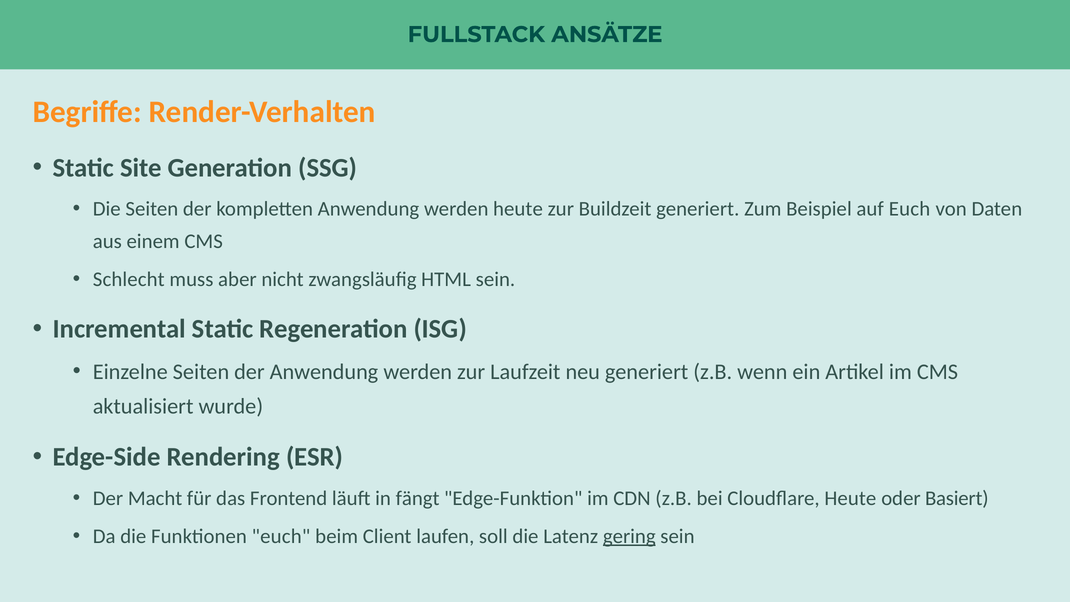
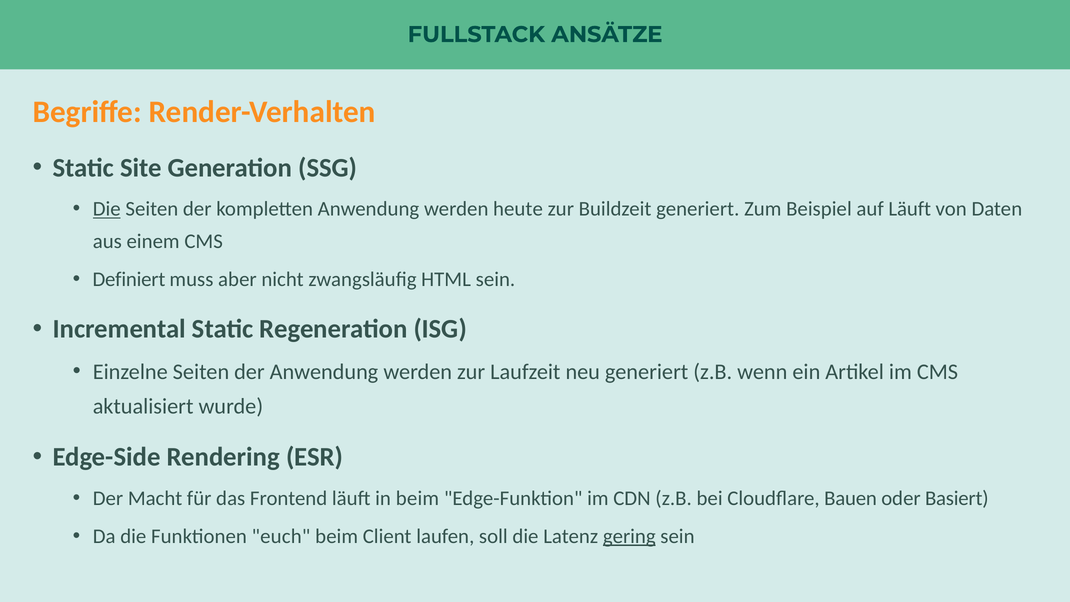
Die underline: none -> present (107, 209)
auf Euch: Euch -> Läuft (910, 209)
Schlecht: Schlecht -> Definiert (129, 279)
in fängt: fängt -> beim (417, 498)
Cloudflare Heute: Heute -> Bauen (851, 498)
